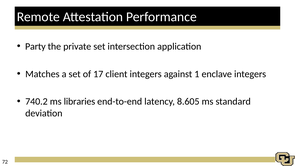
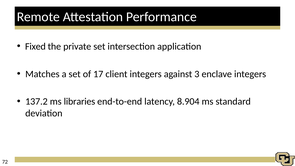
Party: Party -> Fixed (35, 46)
1: 1 -> 3 (197, 74)
740.2: 740.2 -> 137.2 (36, 101)
8.605: 8.605 -> 8.904 (188, 101)
